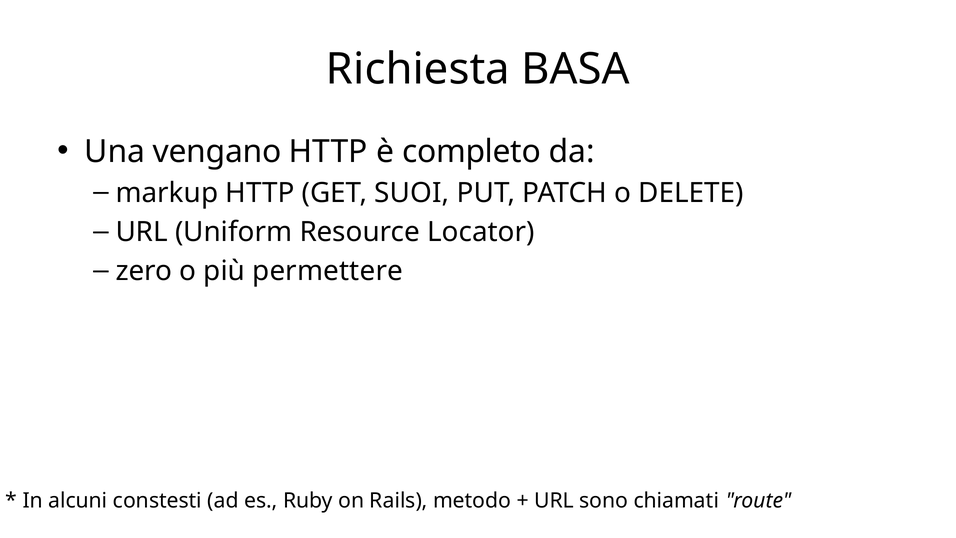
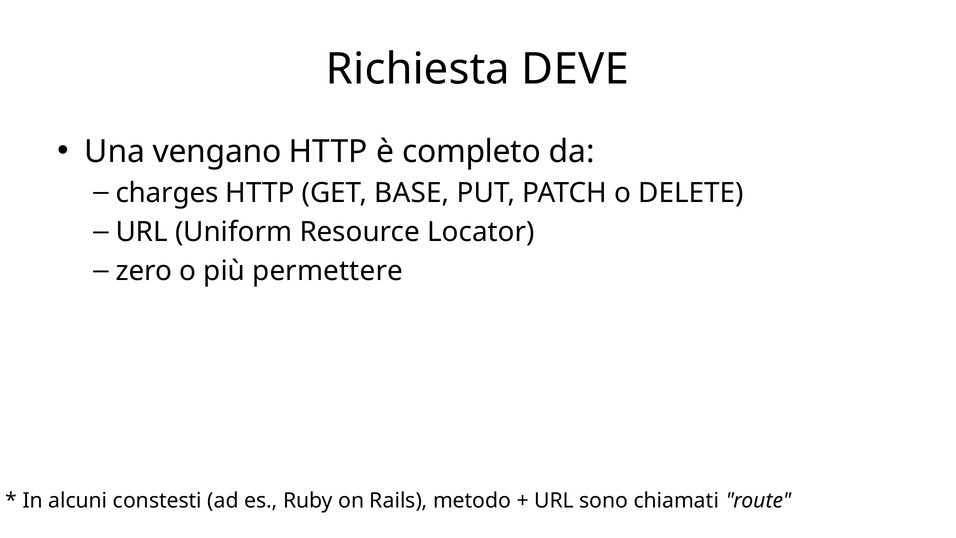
BASA: BASA -> DEVE (575, 69)
markup: markup -> charges (167, 193)
SUOI: SUOI -> BASE (412, 193)
